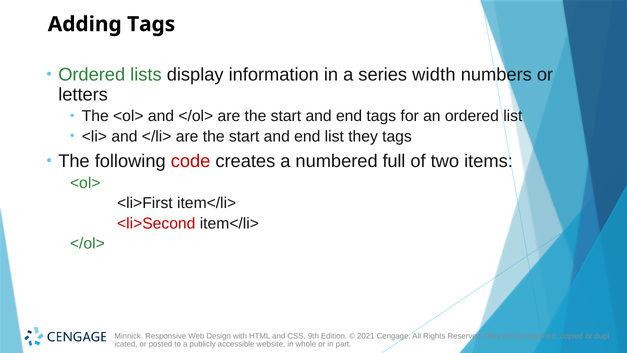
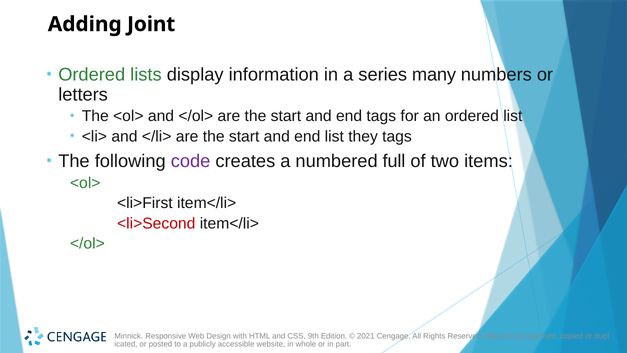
Adding Tags: Tags -> Joint (151, 24)
width: width -> many (434, 75)
code colour: red -> purple (191, 161)
